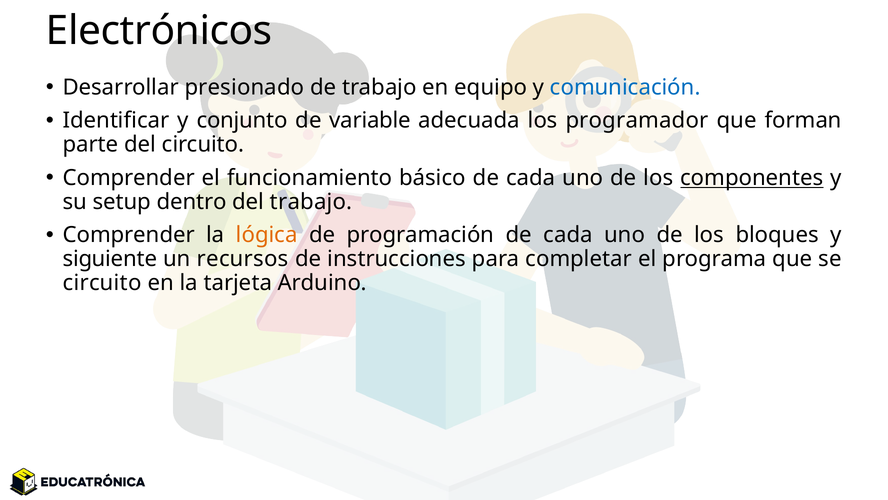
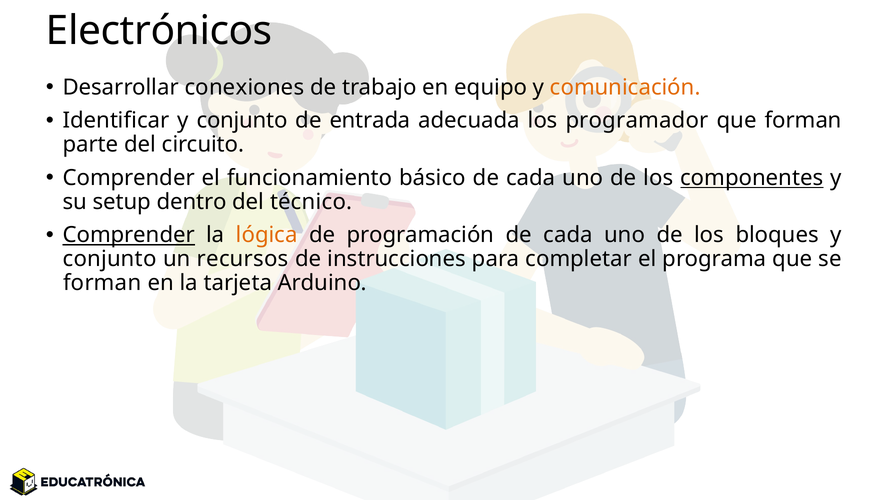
presionado: presionado -> conexiones (244, 87)
comunicación colour: blue -> orange (625, 87)
variable: variable -> entrada (370, 120)
del trabajo: trabajo -> técnico (311, 202)
Comprender underline: none -> present (129, 235)
siguiente: siguiente -> conjunto (110, 259)
circuito: circuito -> forman (102, 283)
